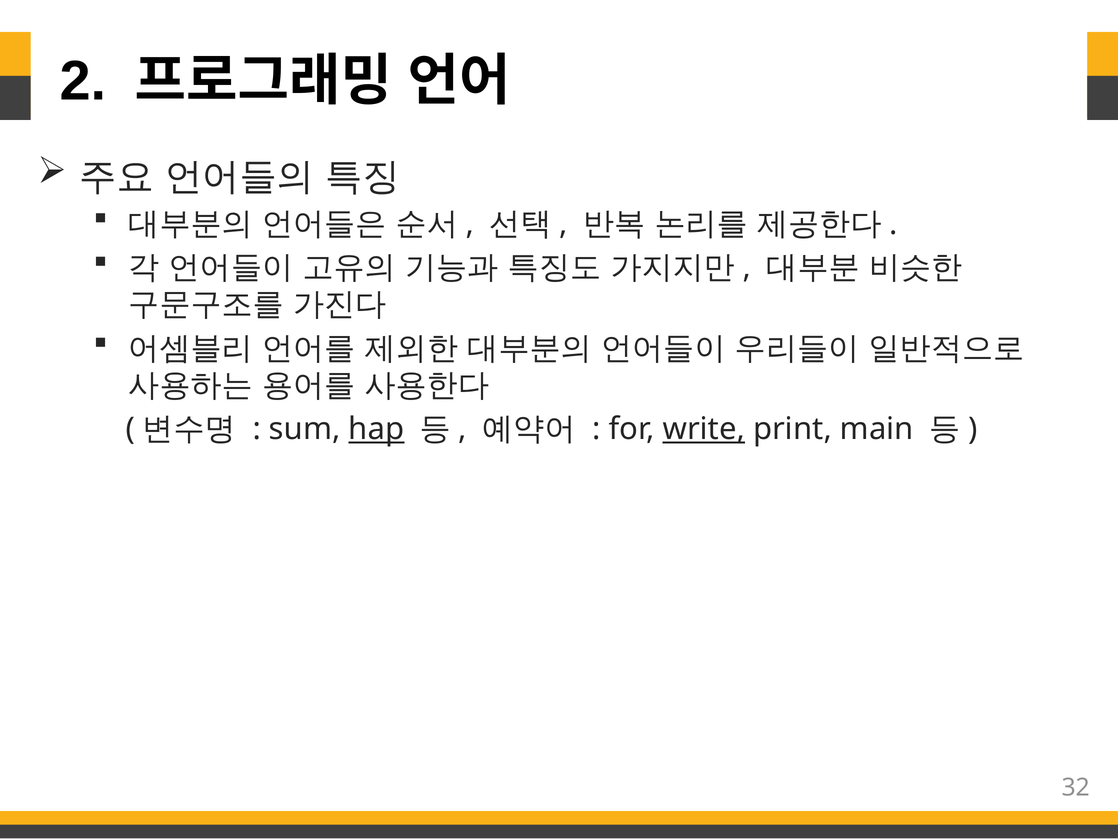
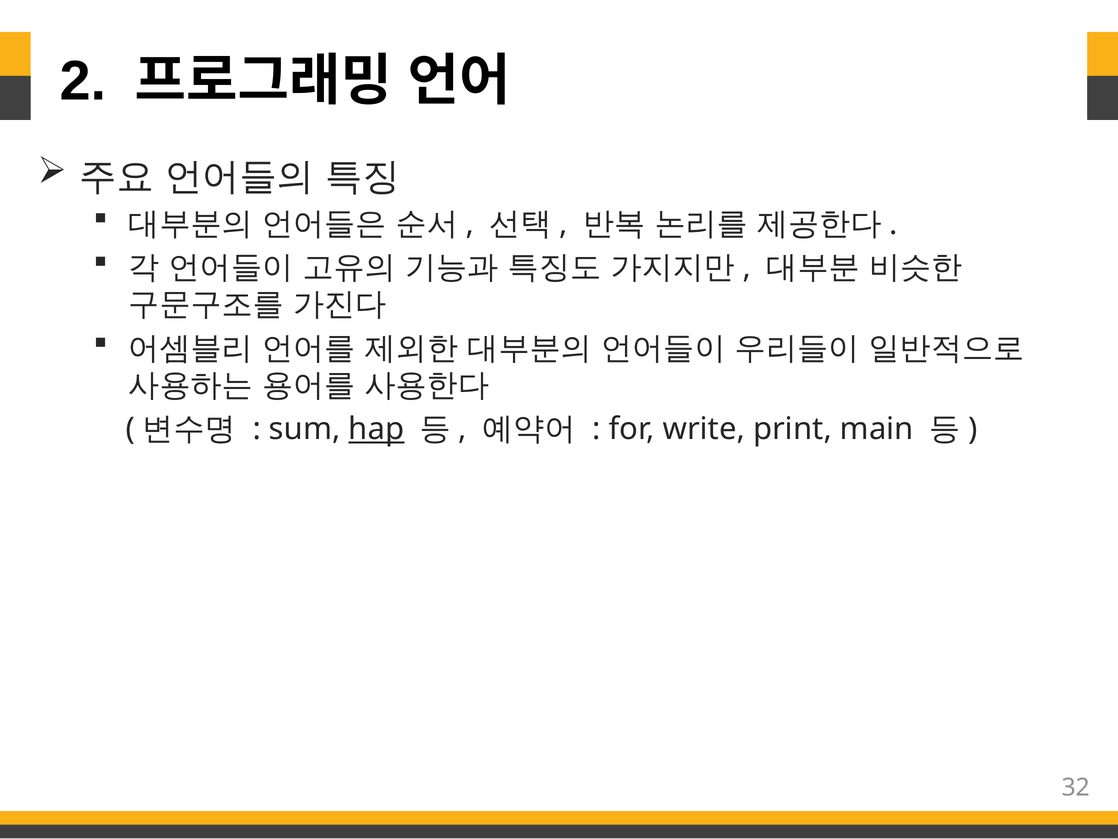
write underline: present -> none (704, 429)
